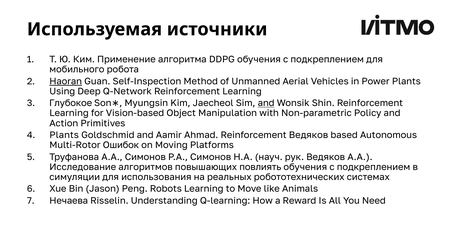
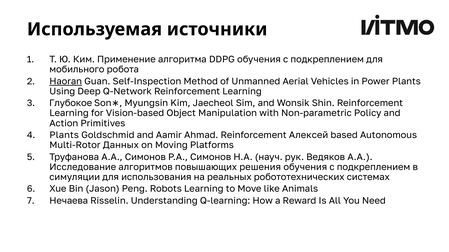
and underline: present -> none (266, 103)
Reinforcement Ведяков: Ведяков -> Алексей (309, 135)
Ошибок: Ошибок -> Данных (121, 146)
повлиять: повлиять -> решения (260, 167)
